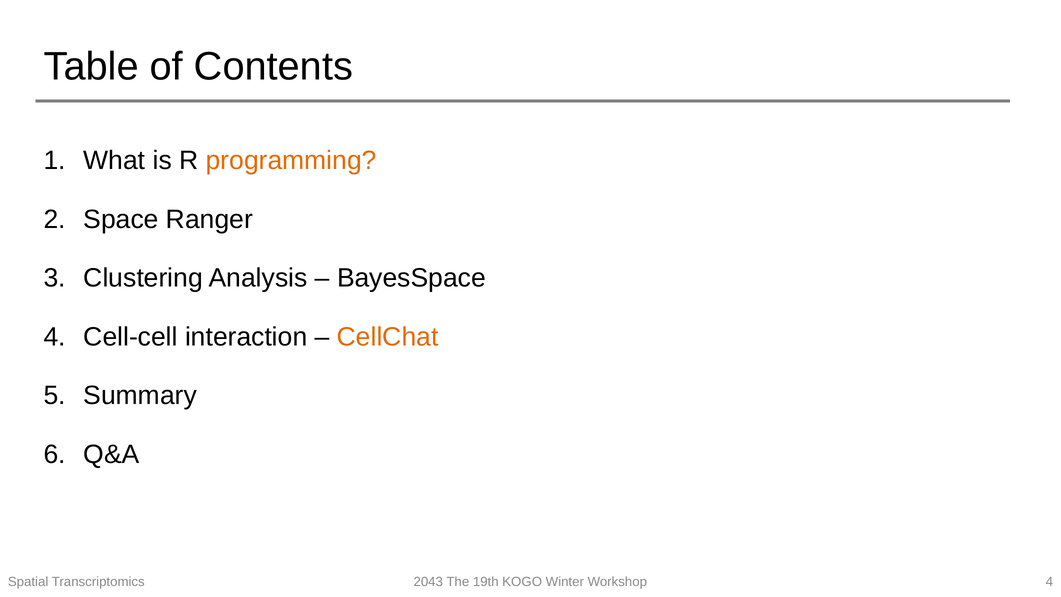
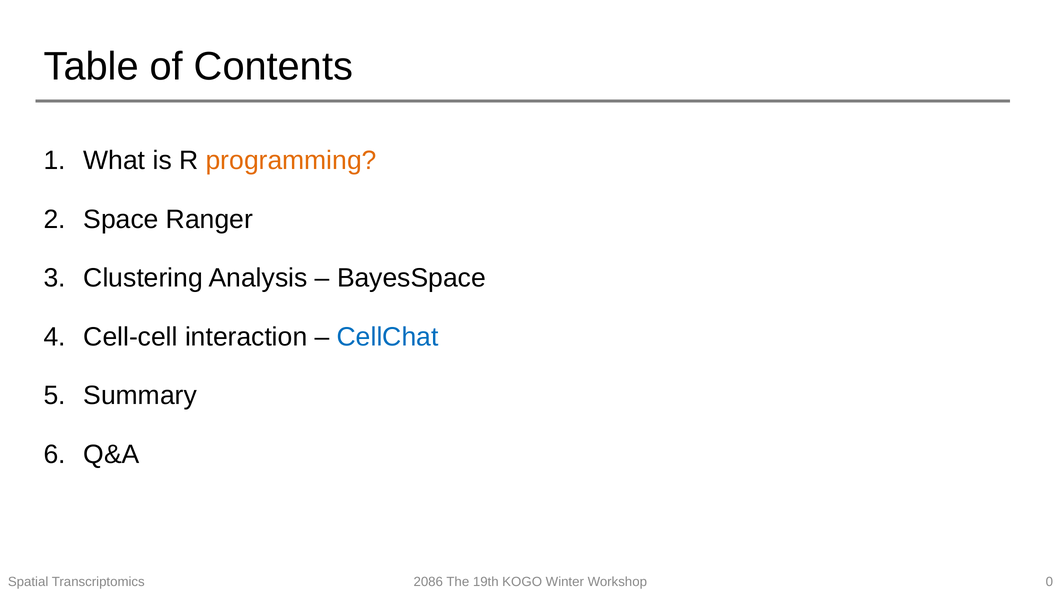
CellChat colour: orange -> blue (388, 337)
2043: 2043 -> 2086 (428, 582)
Workshop 4: 4 -> 0 (1049, 582)
